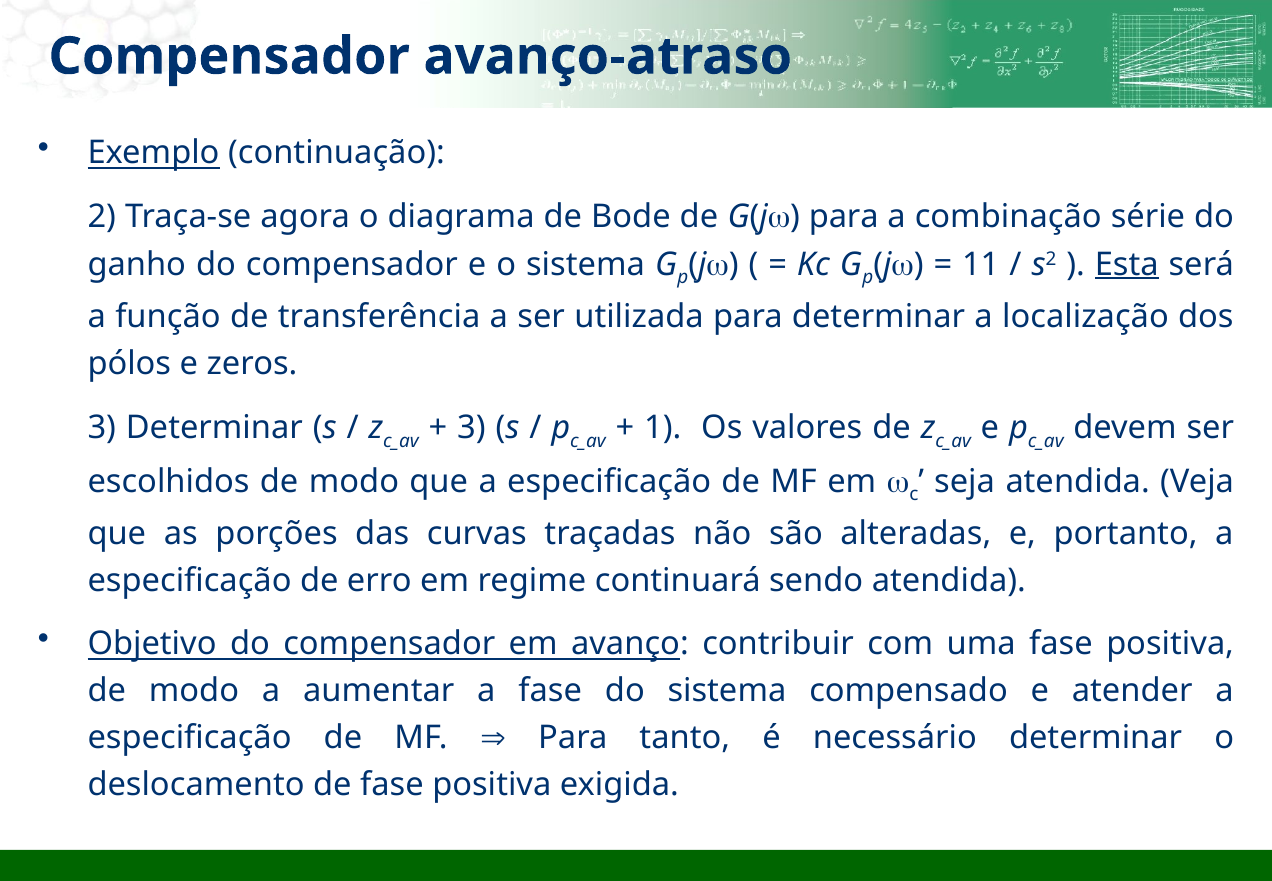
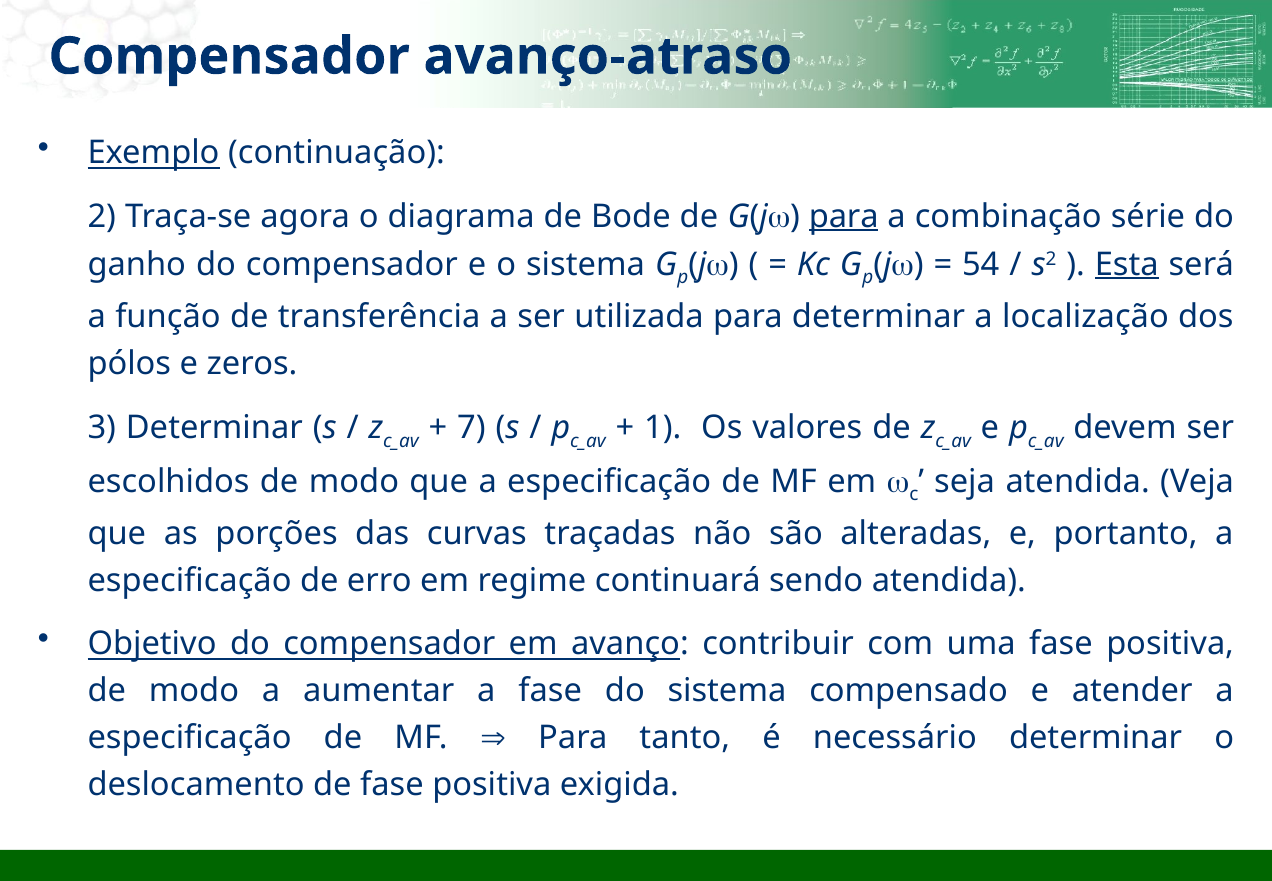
para underline: none -> present (844, 216)
11: 11 -> 54 (981, 264)
3: 3 -> 7 (471, 428)
